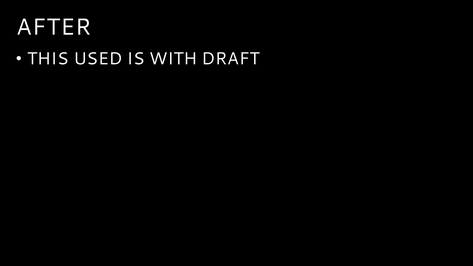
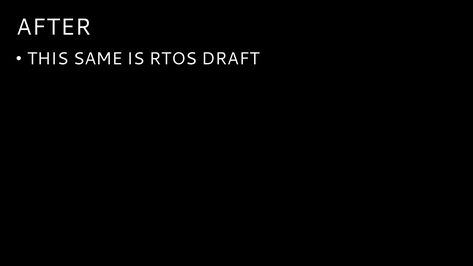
USED: USED -> SAME (98, 59)
WITH: WITH -> RTOS (173, 59)
